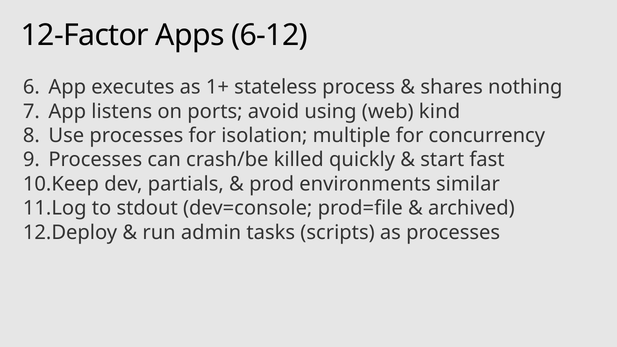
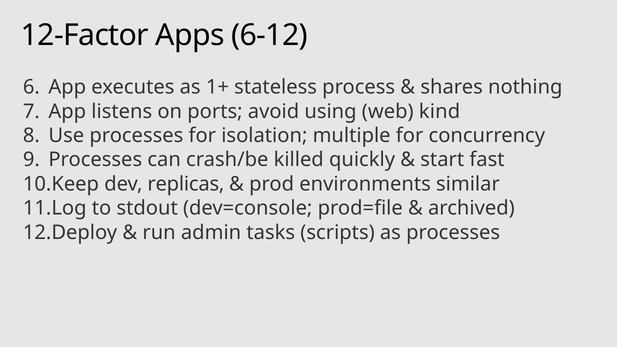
partials: partials -> replicas (186, 184)
